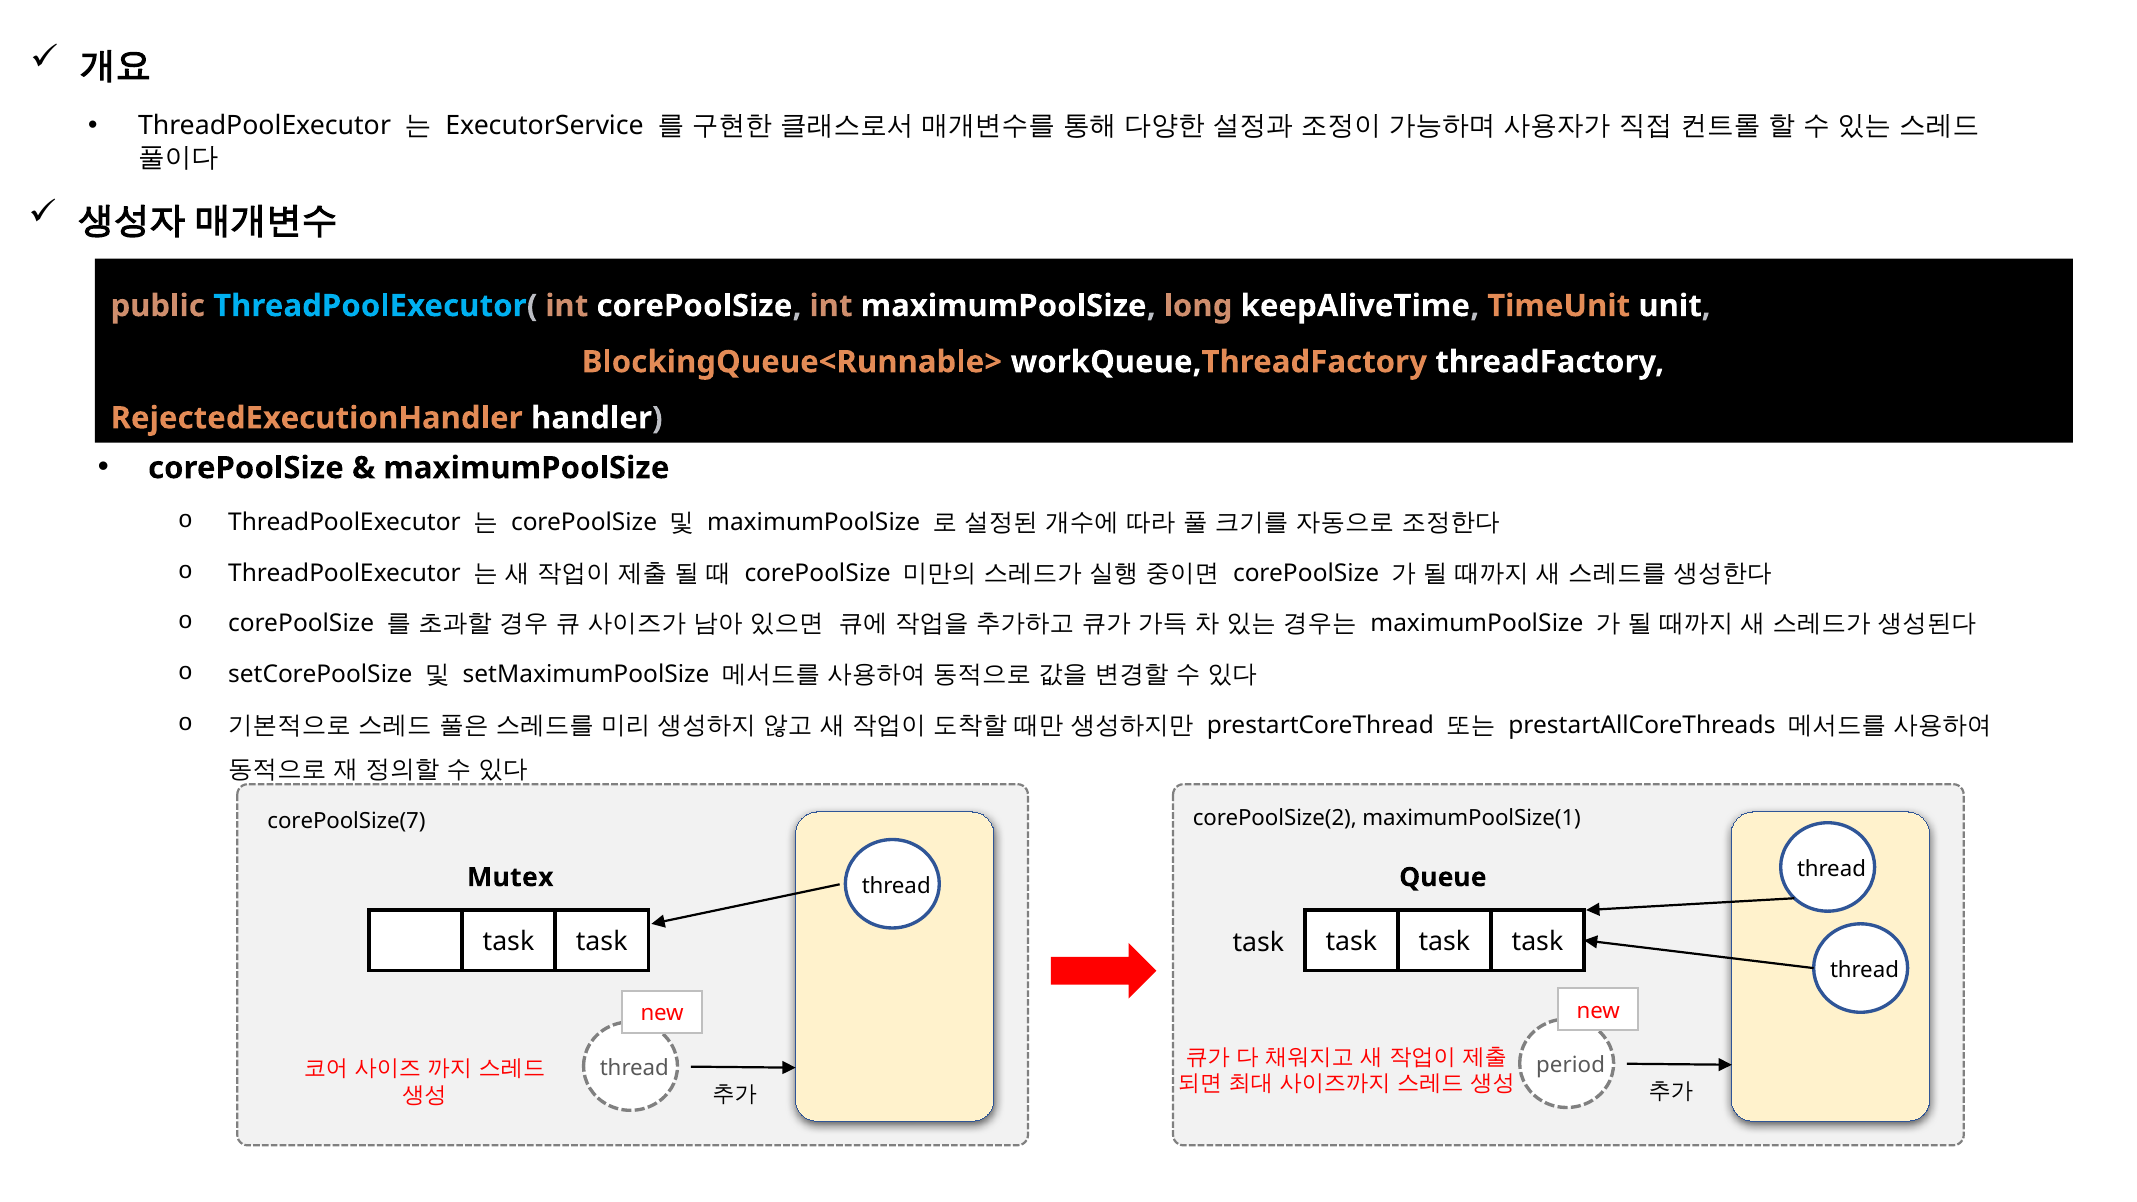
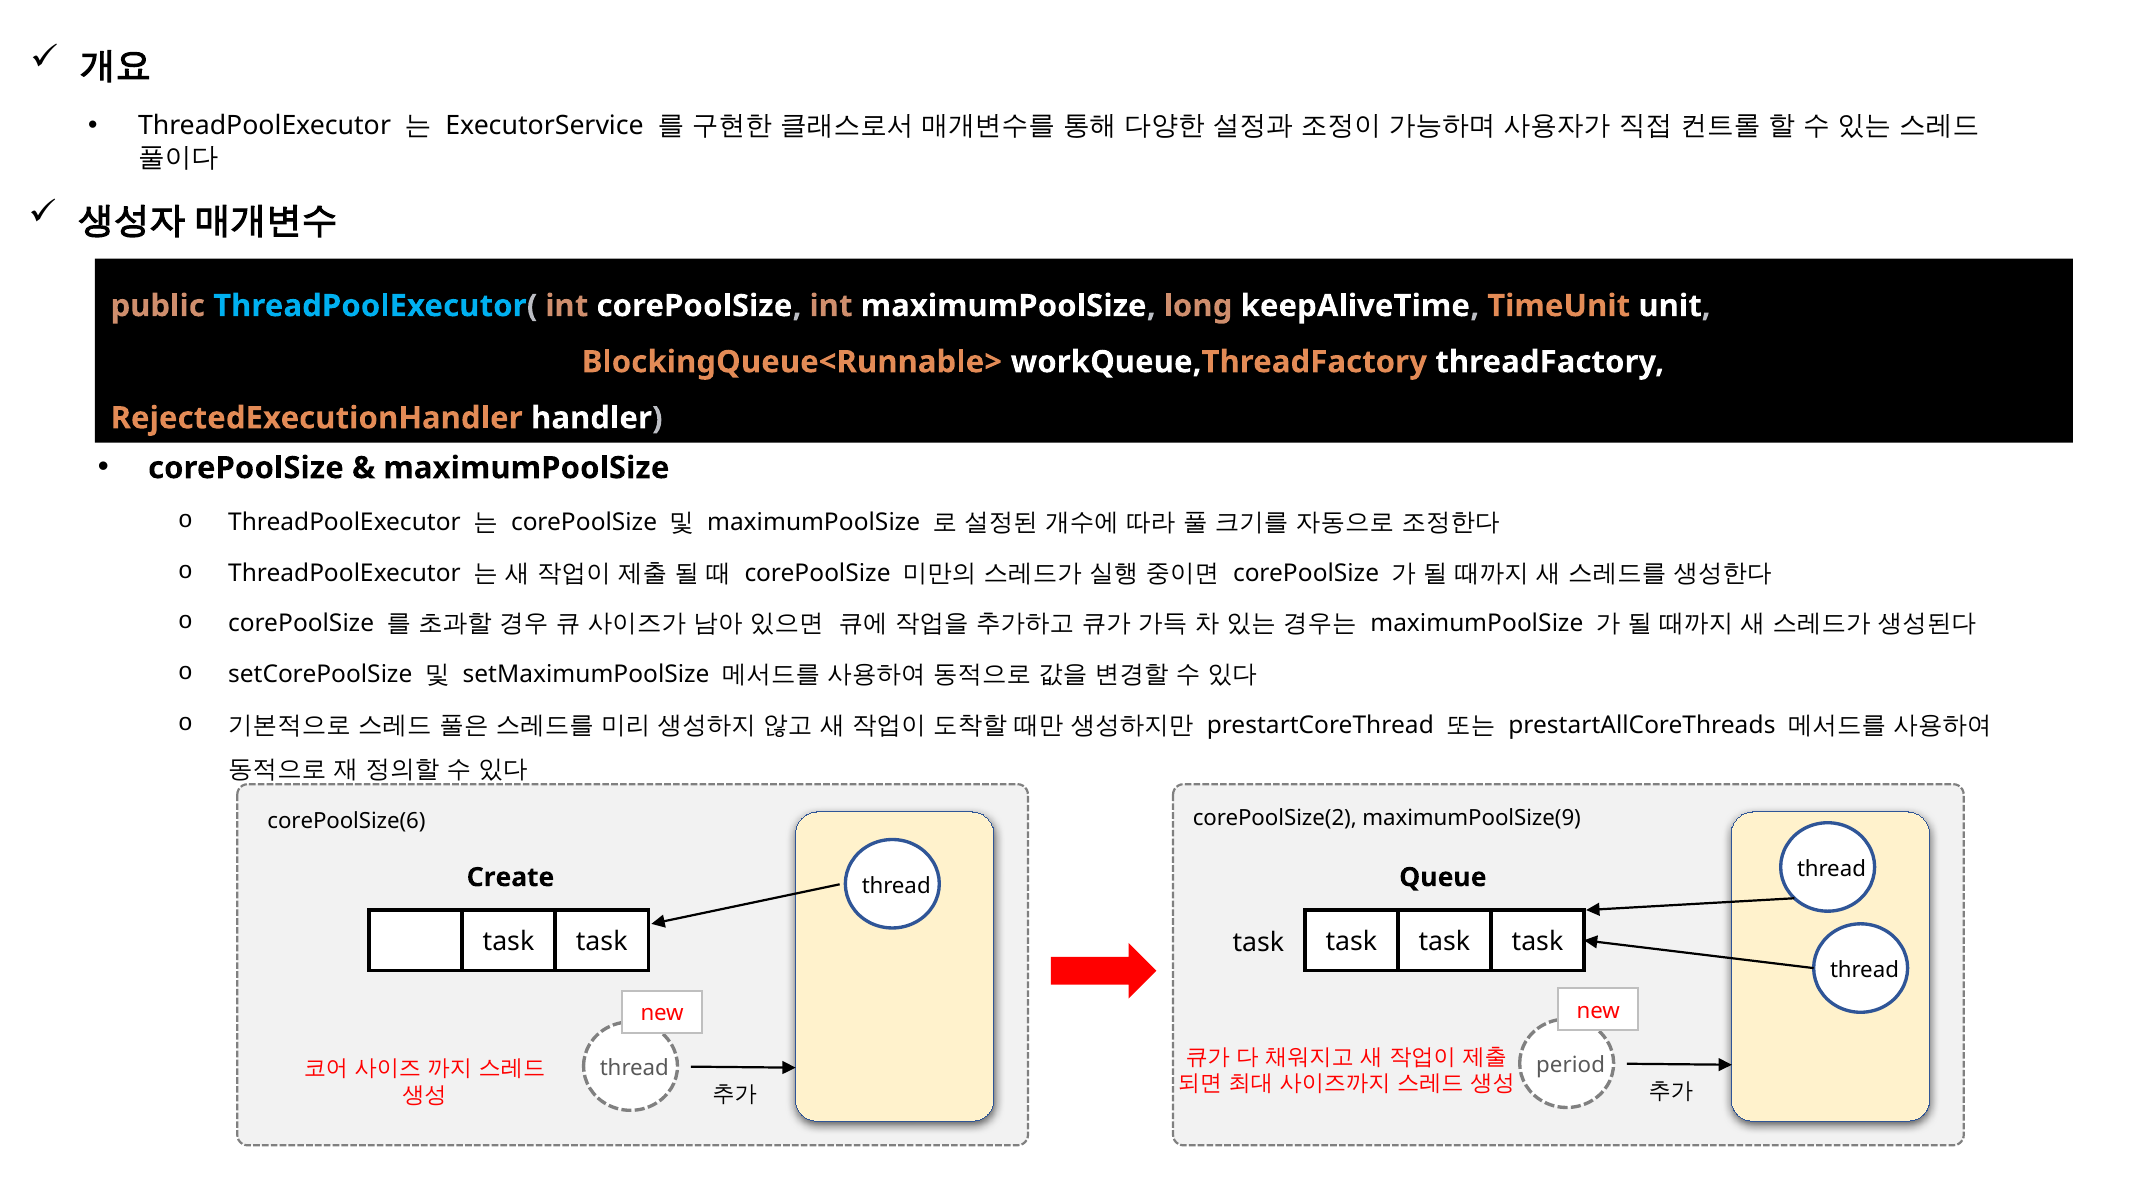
maximumPoolSize(1: maximumPoolSize(1 -> maximumPoolSize(9 (1472, 819)
corePoolSize(7: corePoolSize(7 -> corePoolSize(6 (346, 821)
Mutex: Mutex -> Create (510, 877)
